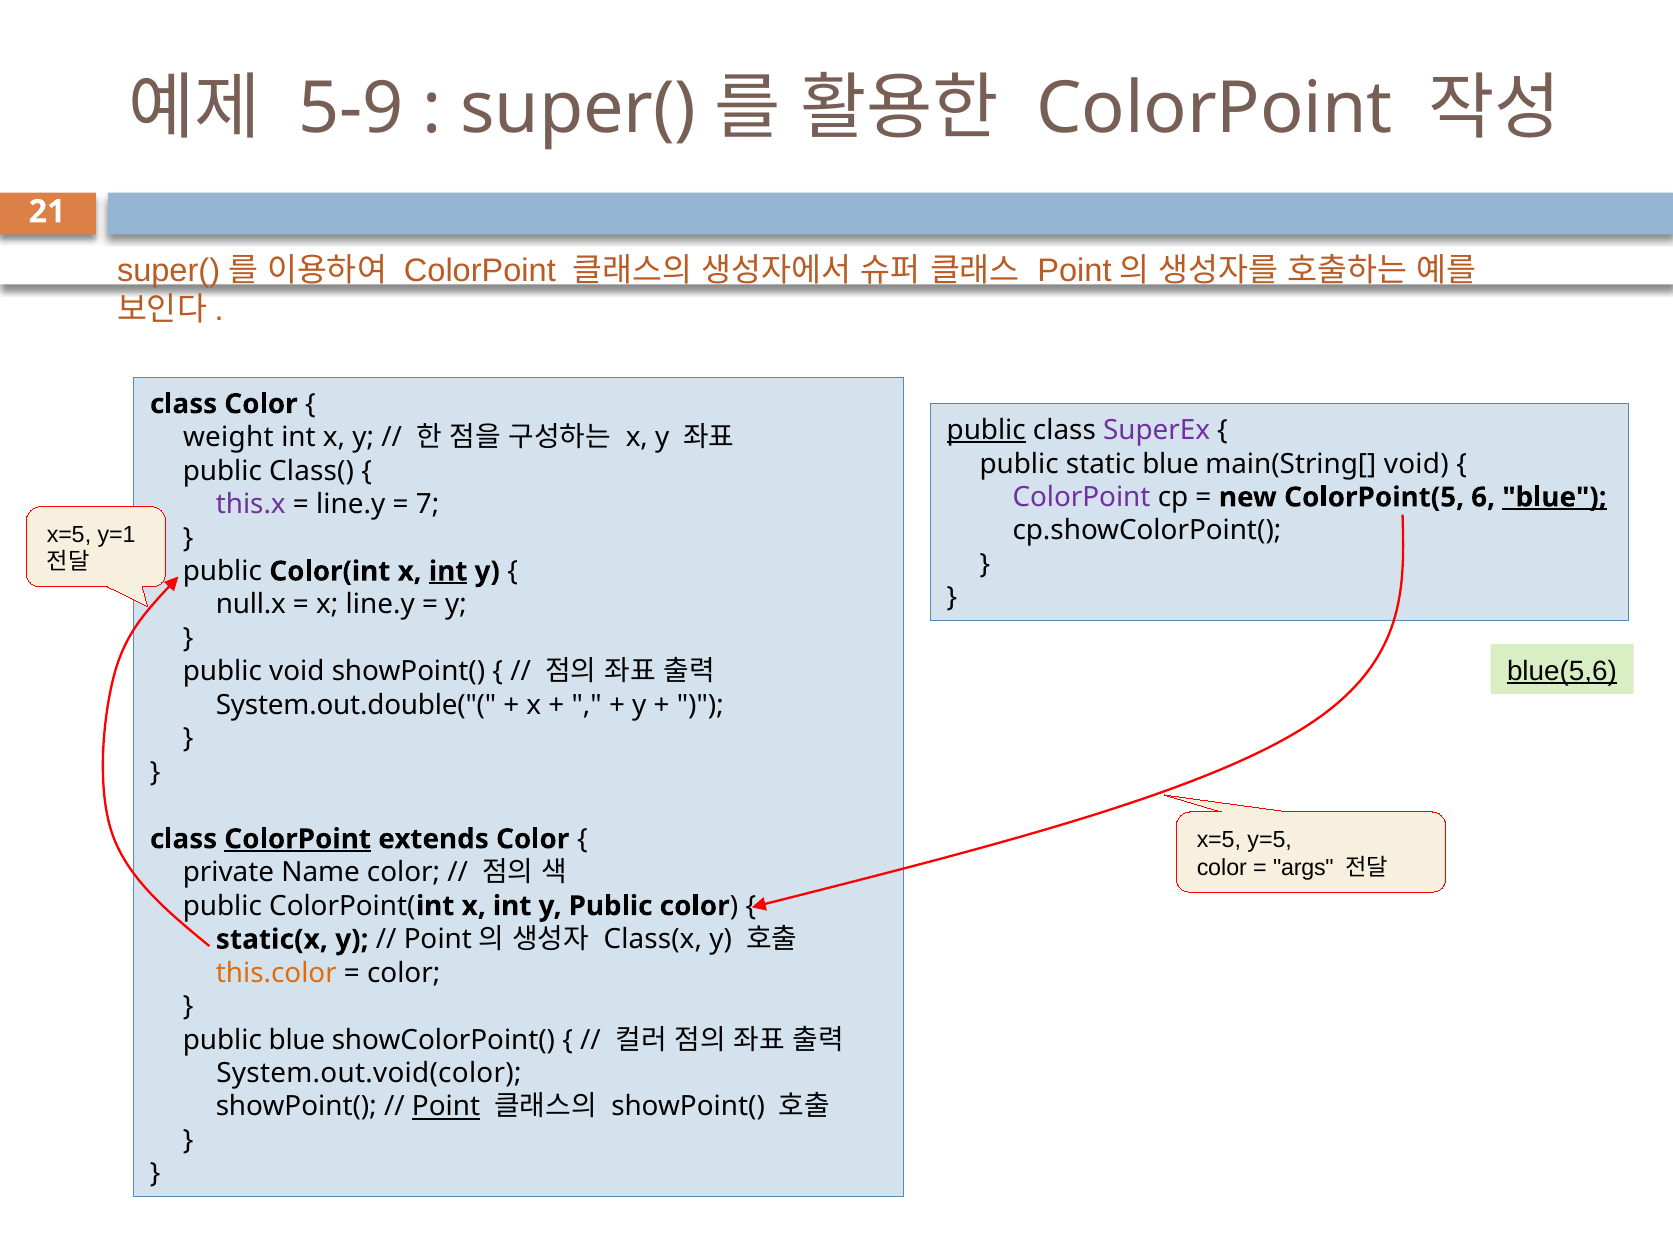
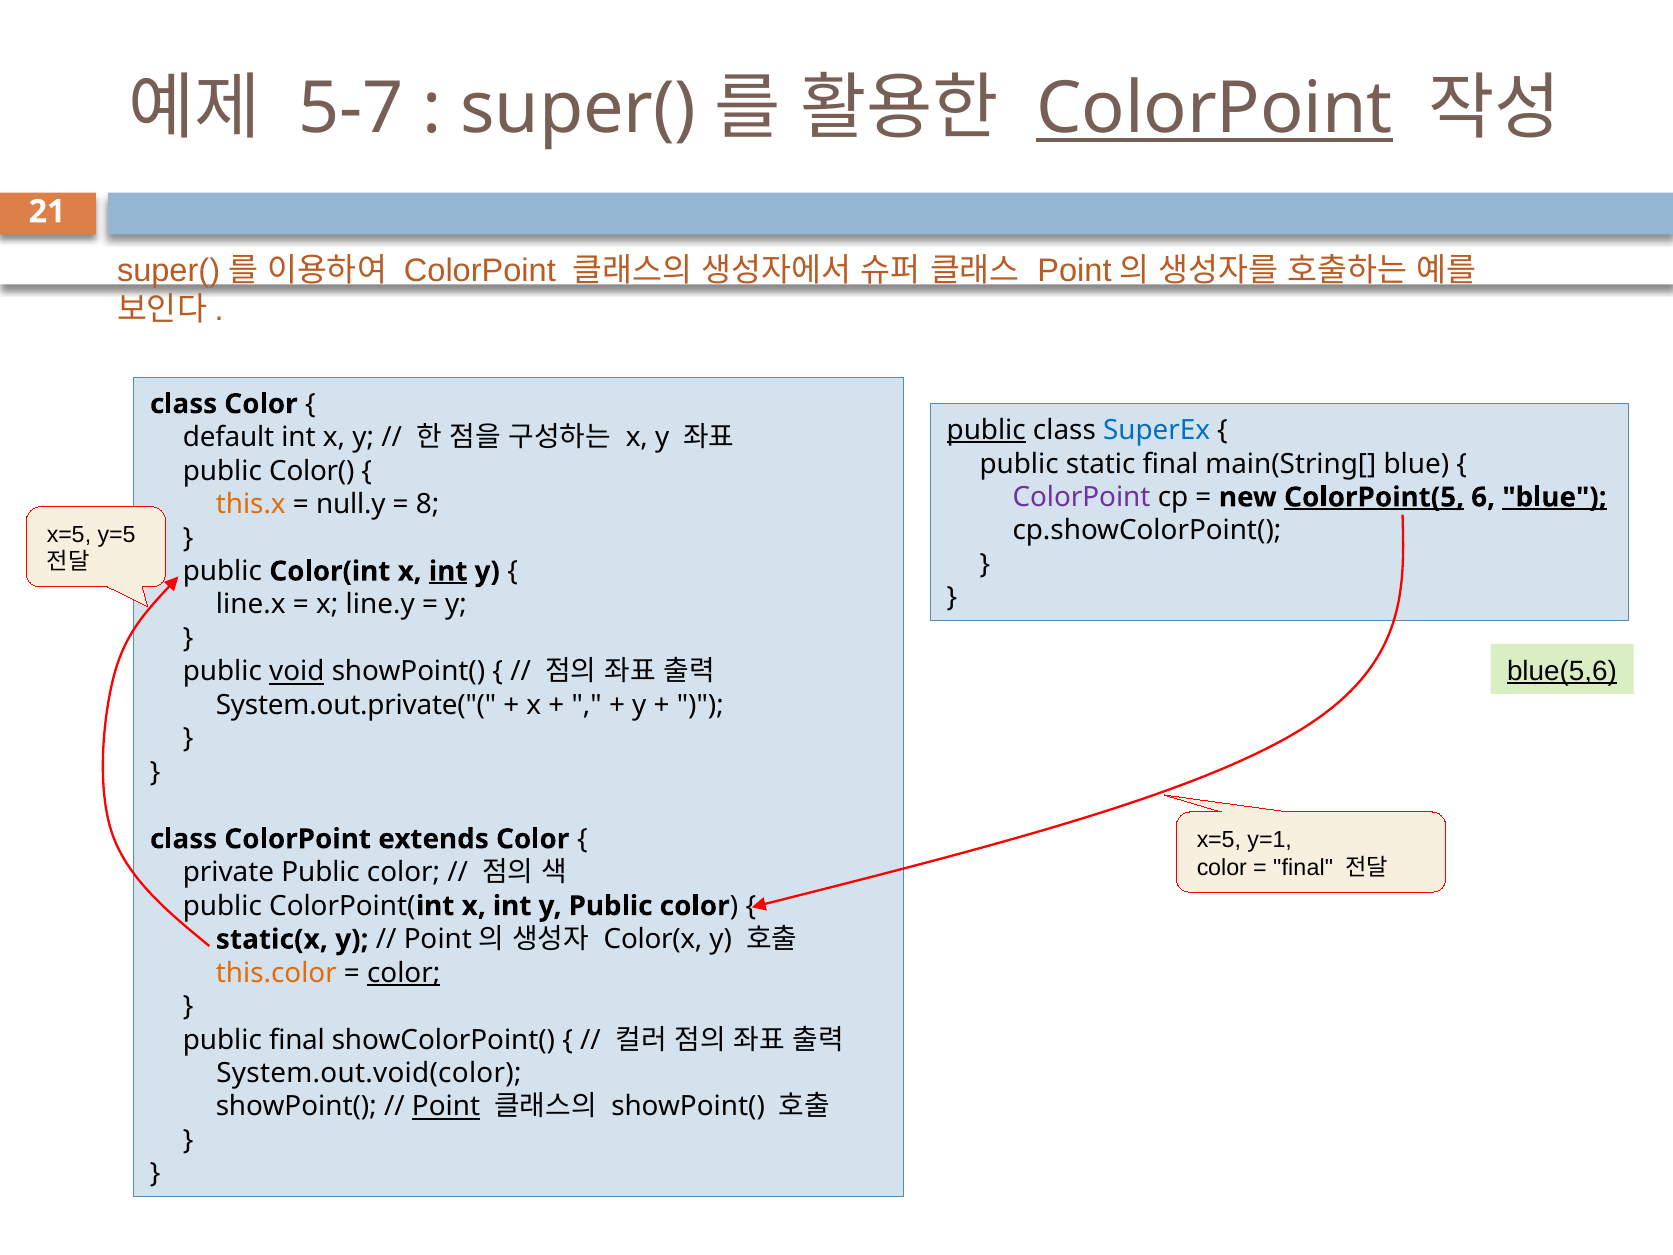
5-9: 5-9 -> 5-7 (351, 109)
ColorPoint underline: none -> present (1214, 109)
SuperEx colour: purple -> blue (1157, 430)
weight: weight -> default (229, 437)
static blue: blue -> final (1171, 464)
main(String[ void: void -> blue (1416, 464)
Class(: Class( -> Color( (312, 471)
ColorPoint(5 underline: none -> present (1374, 497)
this.x colour: purple -> orange (251, 504)
line.y: line.y -> null.y (351, 504)
7: 7 -> 8 (428, 504)
y=1: y=1 -> y=5 (117, 534)
null.x: null.x -> line.x (251, 605)
void underline: none -> present (297, 672)
System.out.double("(: System.out.double("( -> System.out.private("( (356, 705)
y=5: y=5 -> y=1 (1270, 839)
ColorPoint underline: present -> none (298, 839)
args: args -> final (1303, 867)
private Name: Name -> Public (321, 872)
Class(x: Class(x -> Color(x (653, 939)
color underline: none -> present (404, 973)
public blue: blue -> final (297, 1040)
